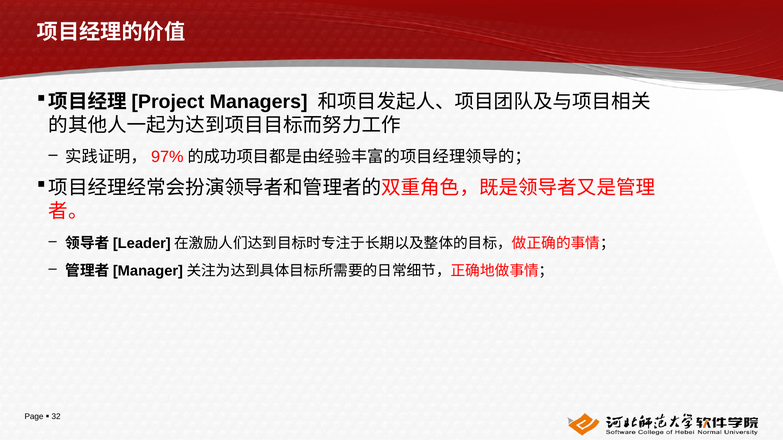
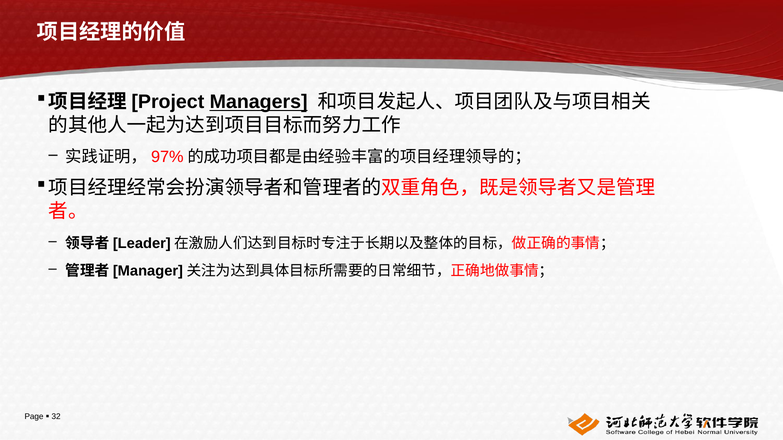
Managers underline: none -> present (259, 102)
